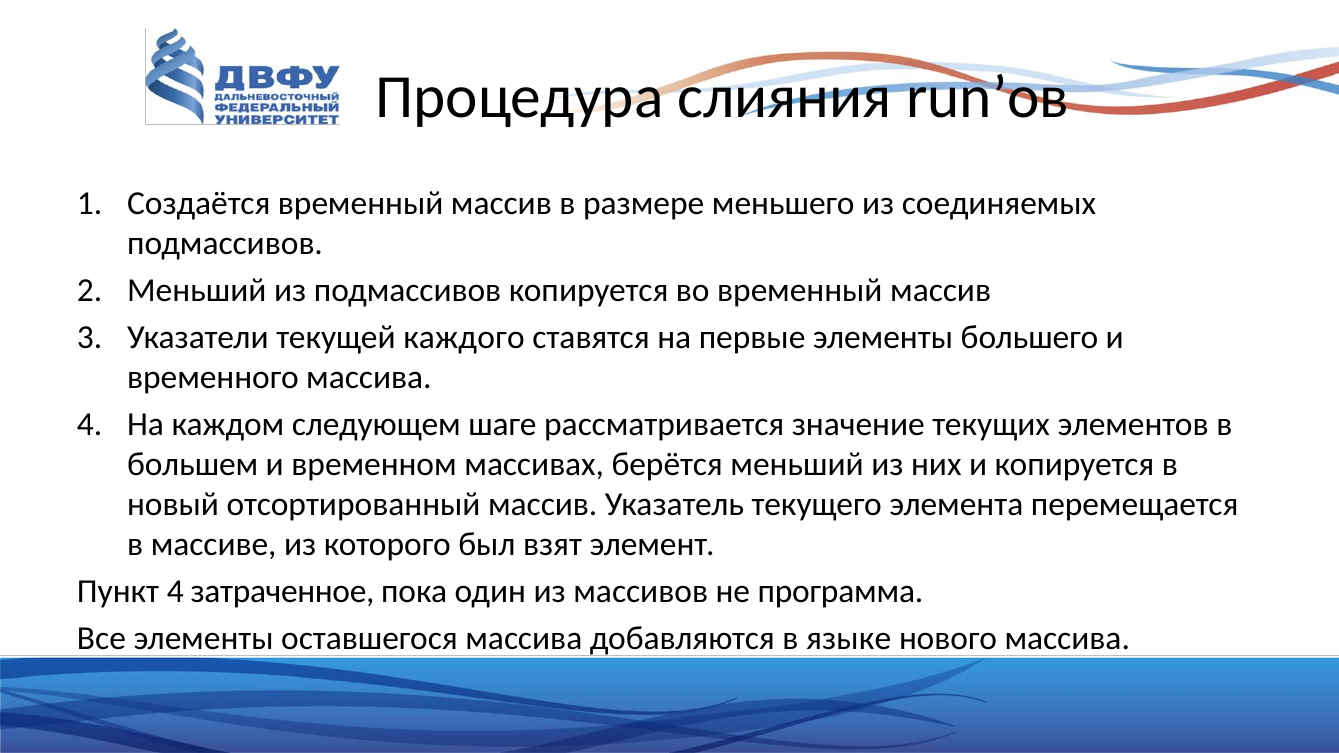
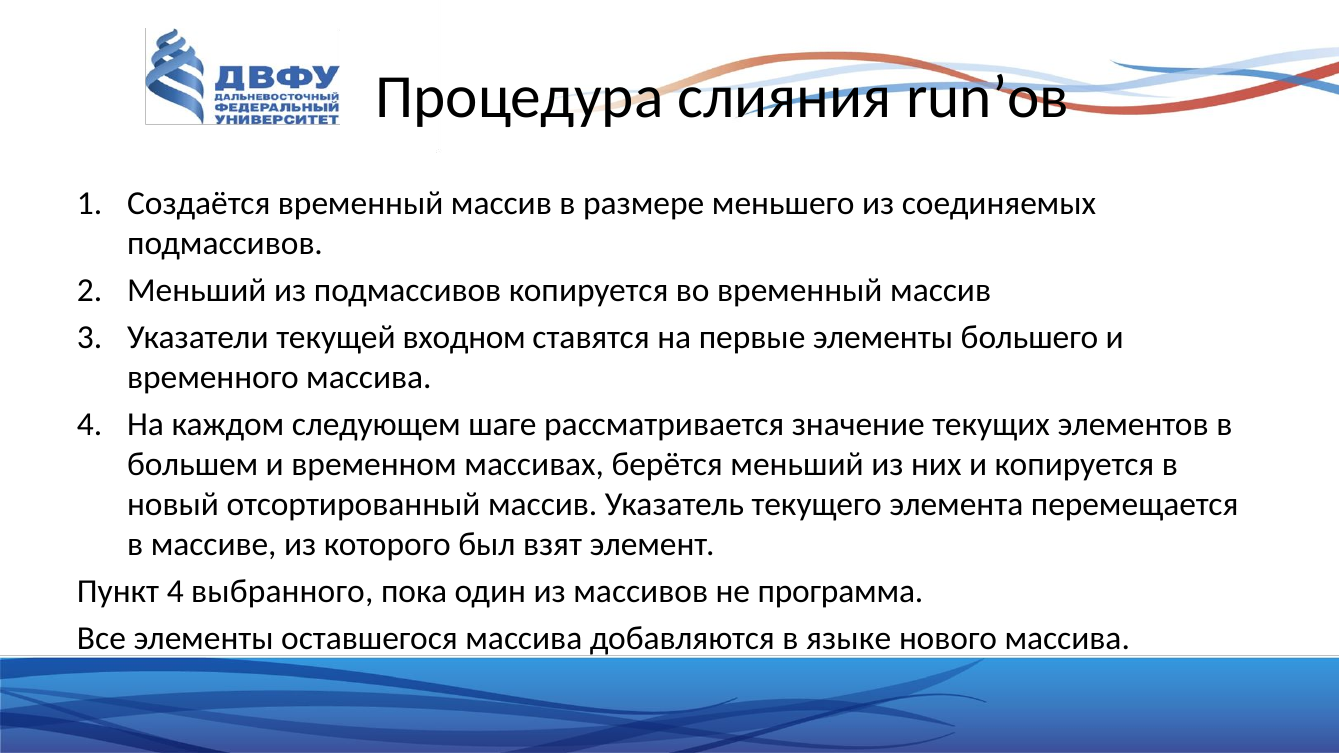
каждого: каждого -> входном (464, 337)
затраченное: затраченное -> выбранного (282, 591)
